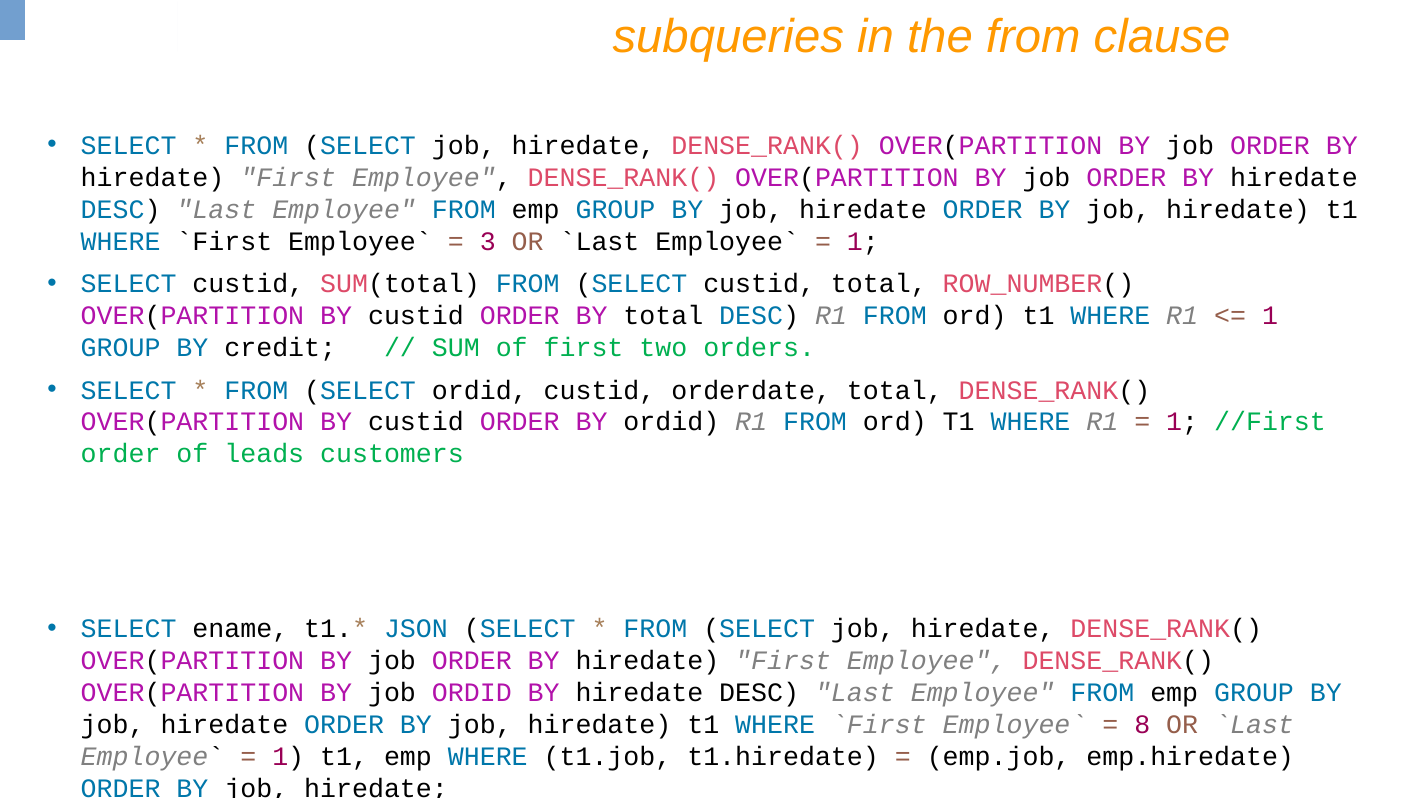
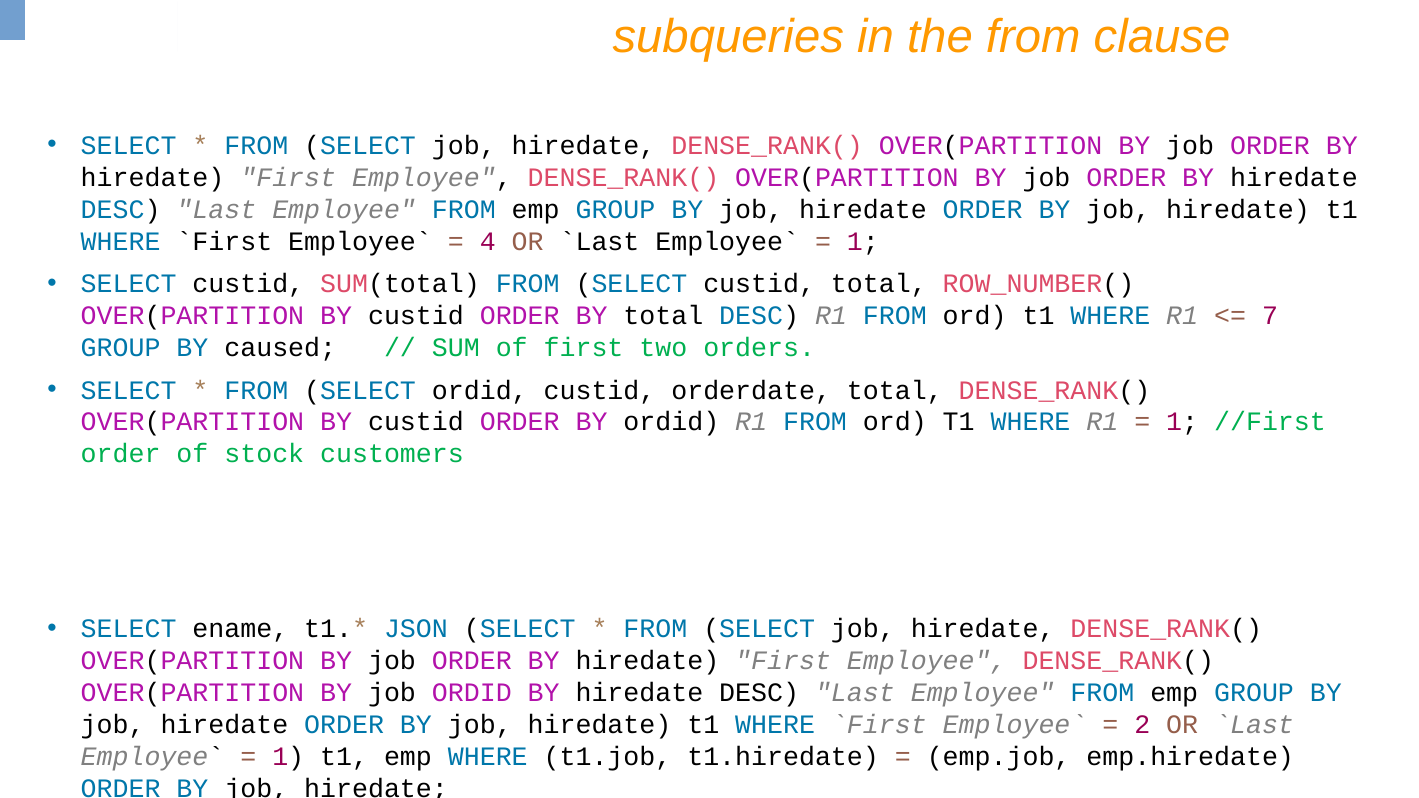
3: 3 -> 4 (488, 241)
1: 1 -> 7 (1270, 316)
credit: credit -> caused (280, 348)
leads: leads -> stock (264, 454)
8: 8 -> 2 (1142, 725)
